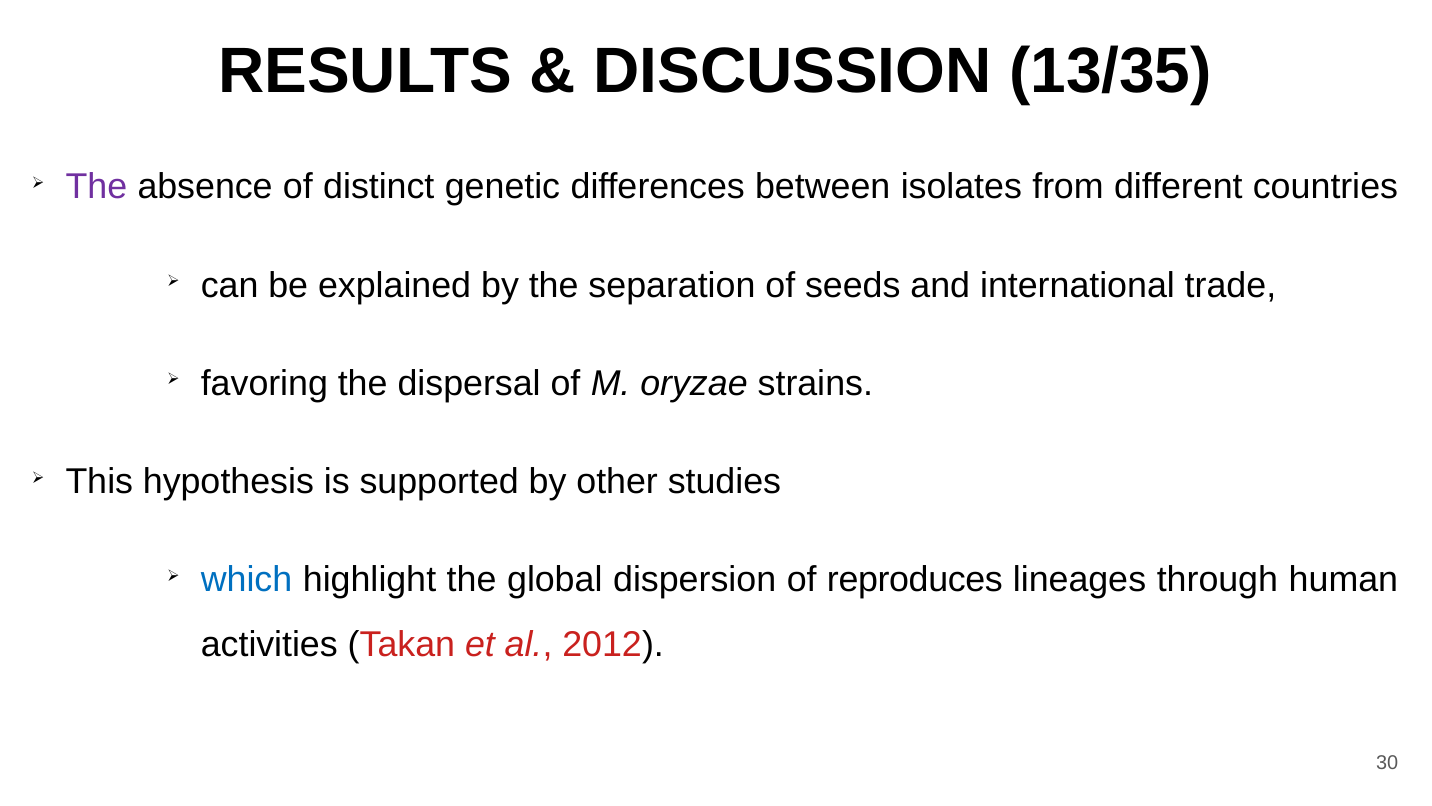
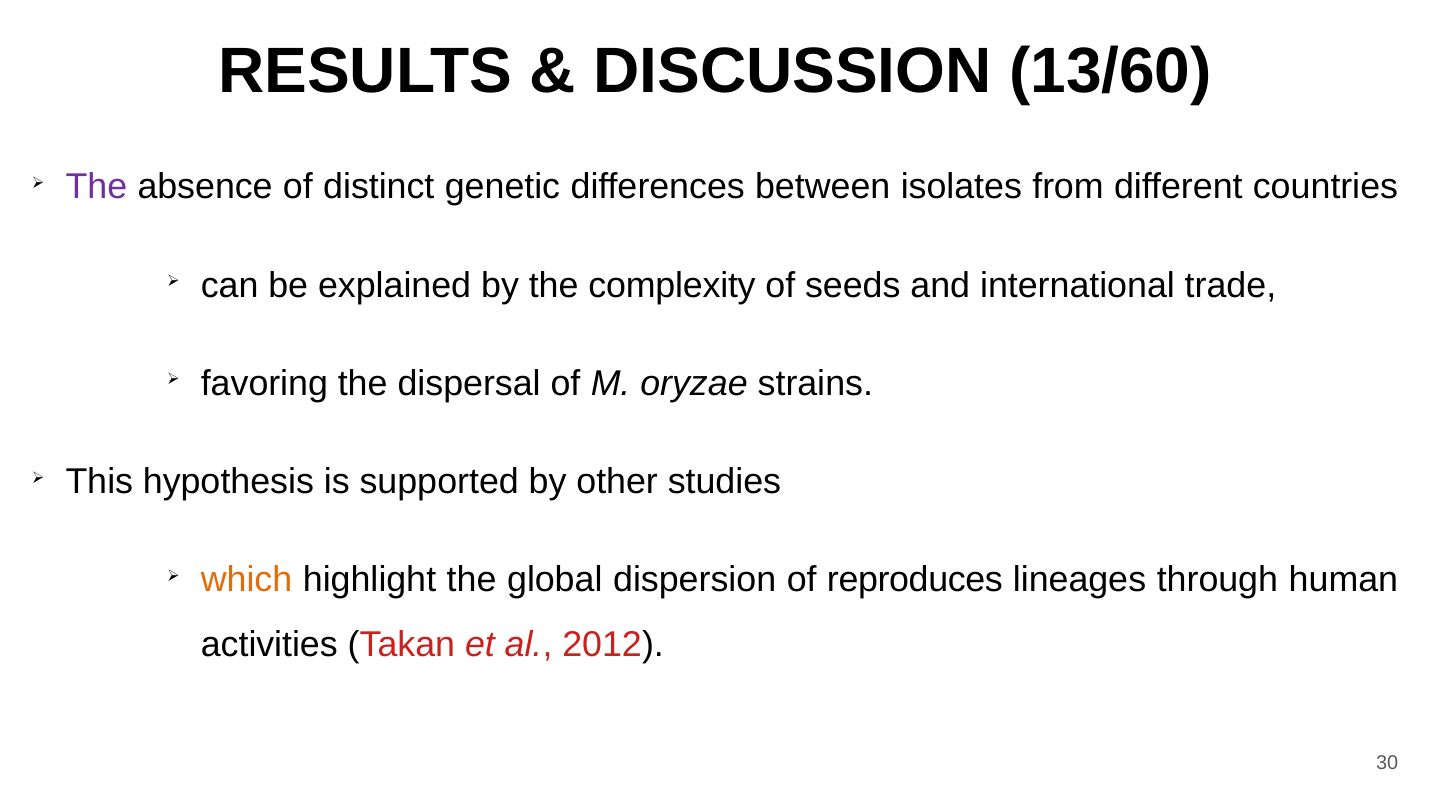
13/35: 13/35 -> 13/60 (1110, 71)
separation: separation -> complexity (672, 285)
which colour: blue -> orange (247, 580)
